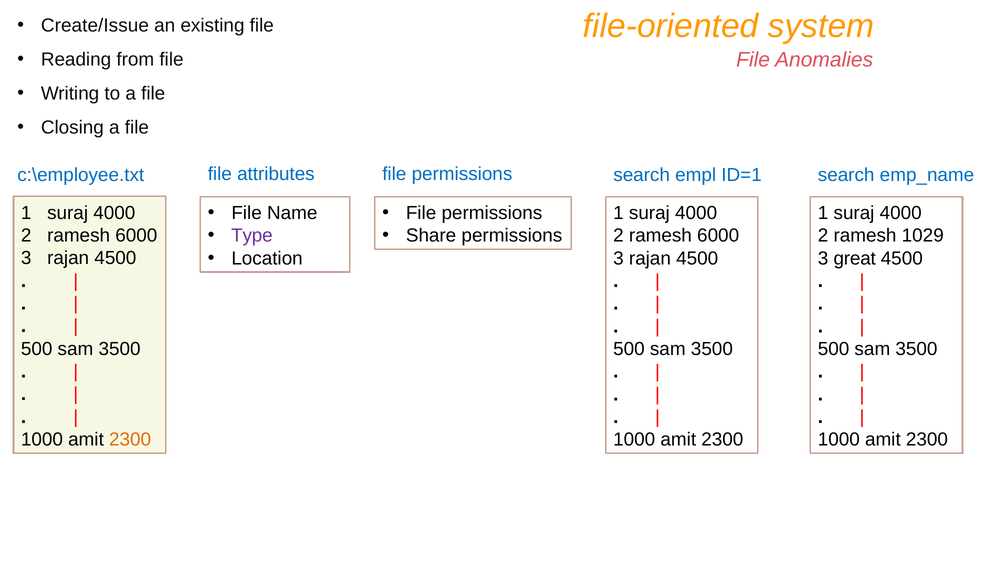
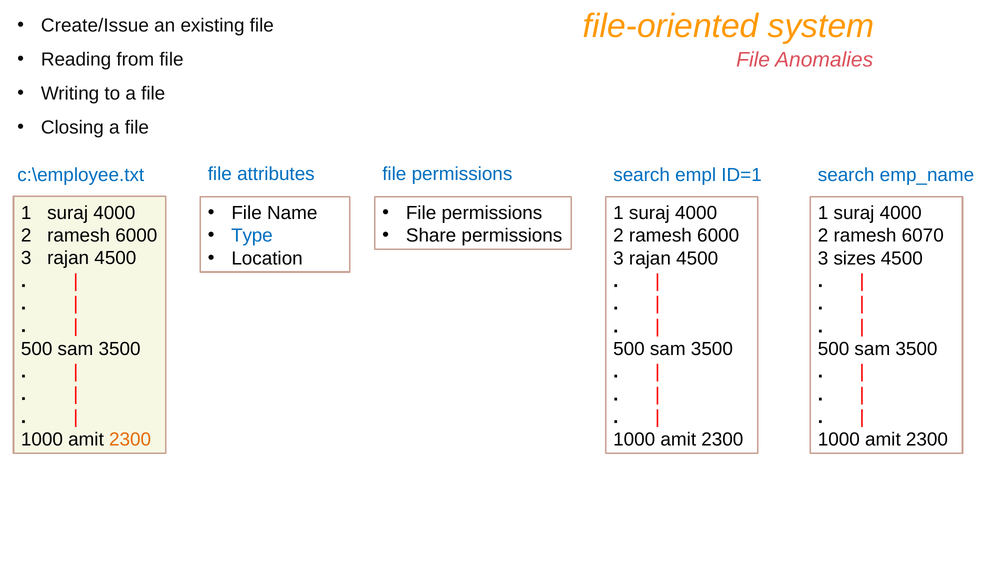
Type colour: purple -> blue (252, 236)
1029: 1029 -> 6070 (923, 236)
great: great -> sizes (855, 258)
